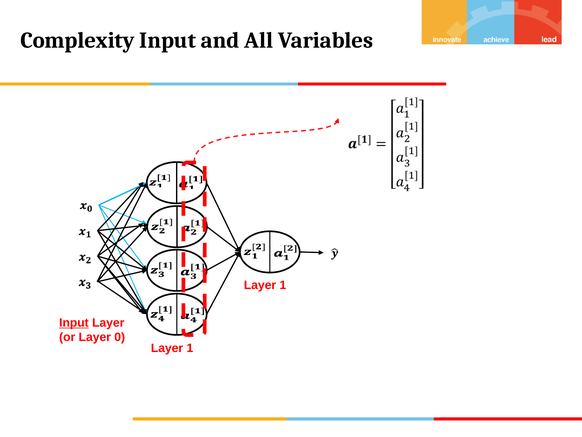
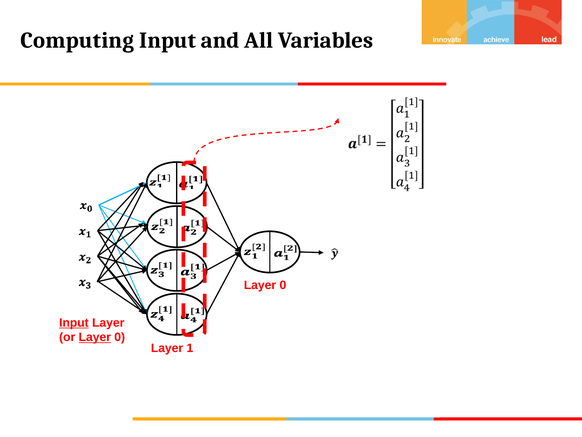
Complexity: Complexity -> Computing (77, 40)
1: 1 -> 0 (283, 285)
Layer underline: none -> present (95, 337)
